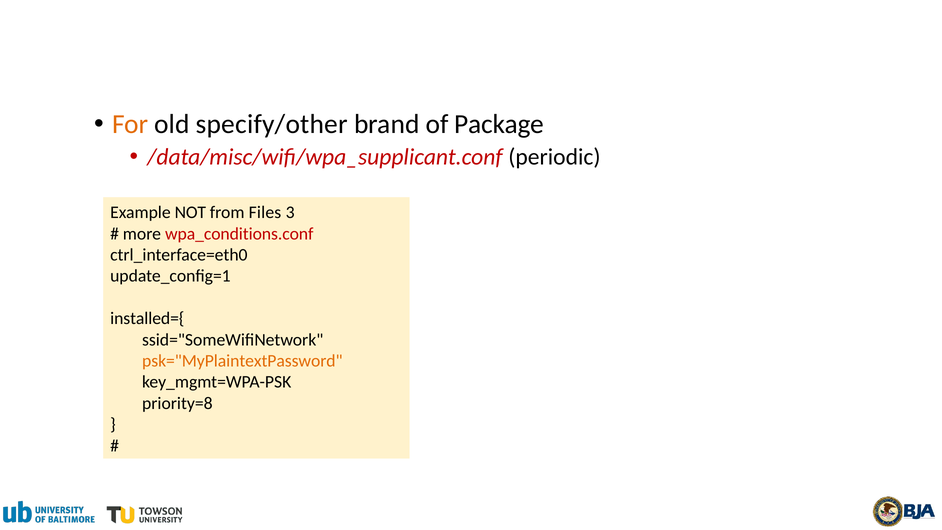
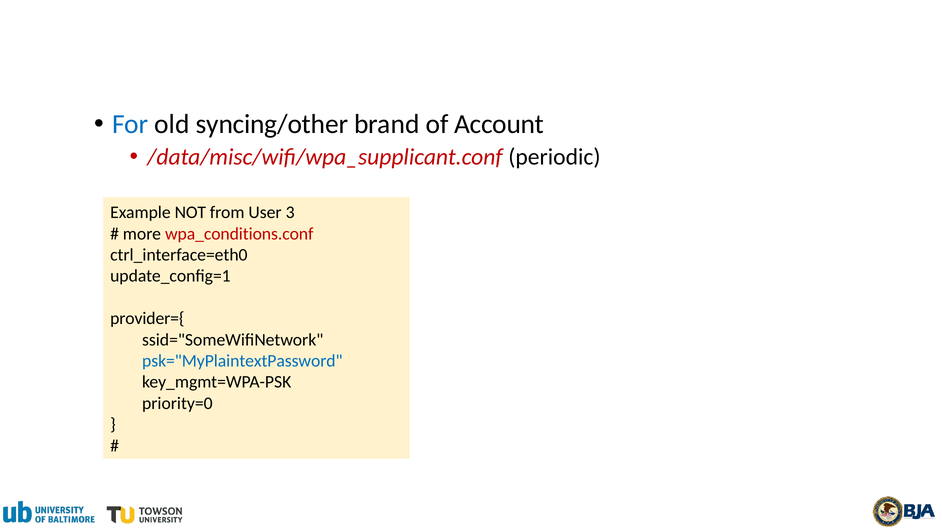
For colour: orange -> blue (130, 124)
specify/other: specify/other -> syncing/other (272, 124)
Package: Package -> Account (499, 124)
Files: Files -> User (265, 212)
installed={: installed={ -> provider={ (147, 318)
psk="MyPlaintextPassword colour: orange -> blue (242, 361)
priority=8: priority=8 -> priority=0 (177, 403)
